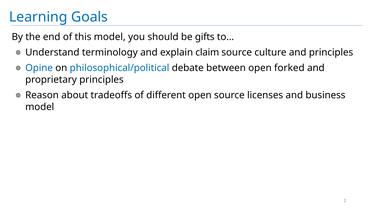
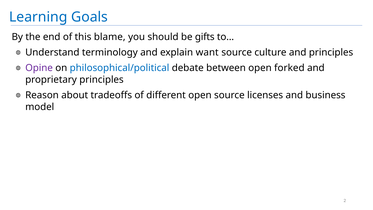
this model: model -> blame (110, 37)
claim: claim -> want (207, 52)
Opine colour: blue -> purple (39, 68)
